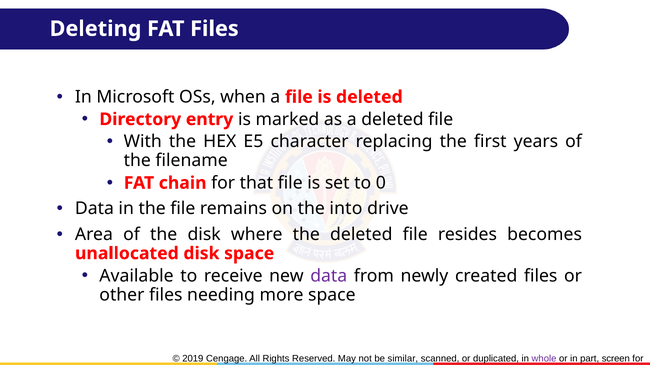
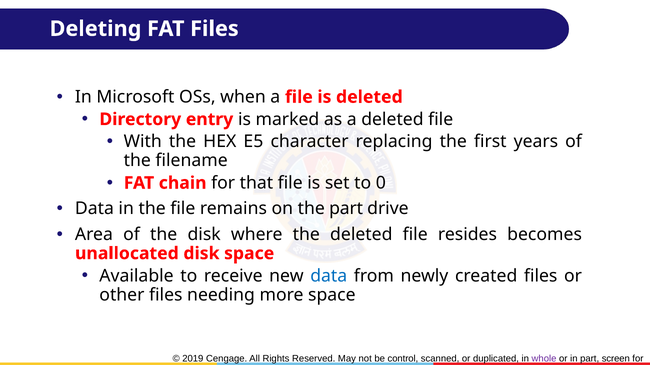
the into: into -> part (346, 209)
data colour: purple -> blue (329, 276)
similar: similar -> control (403, 359)
